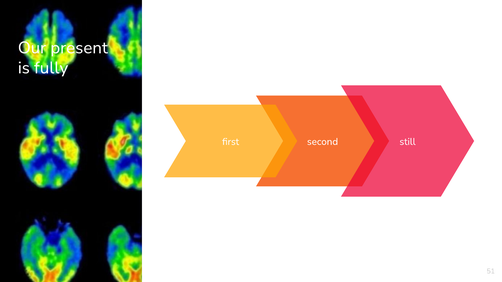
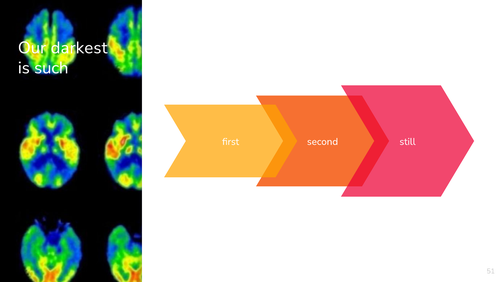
present: present -> darkest (79, 48)
fully: fully -> such (51, 68)
